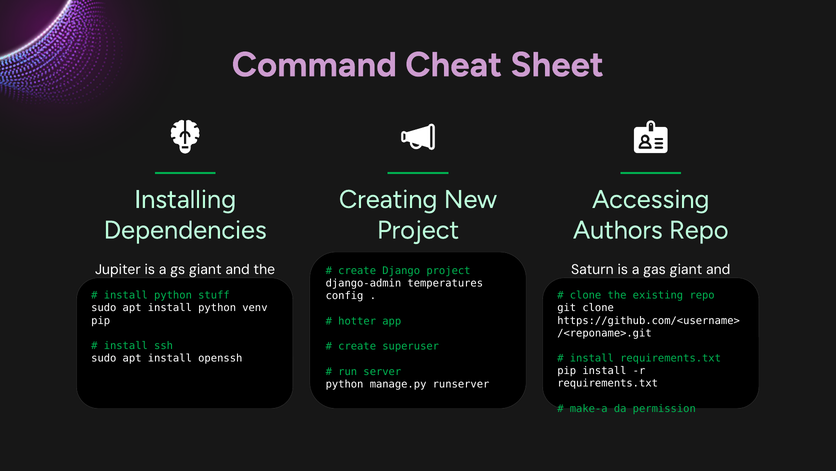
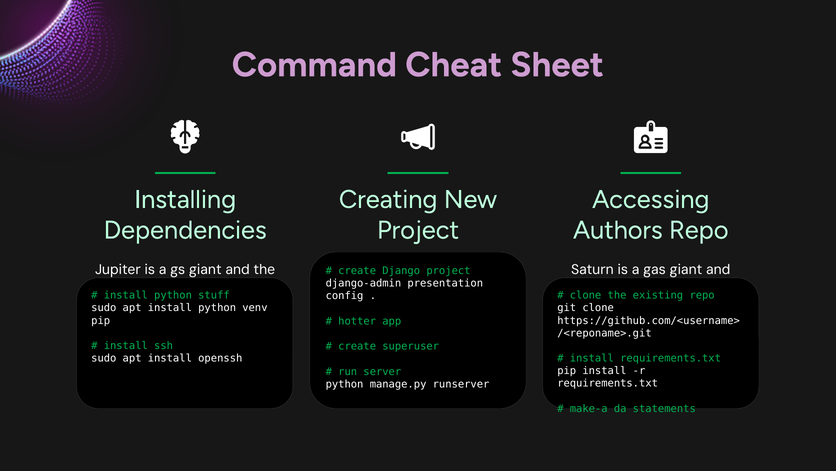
temperatures: temperatures -> presentation (445, 283)
permission: permission -> statements (664, 408)
